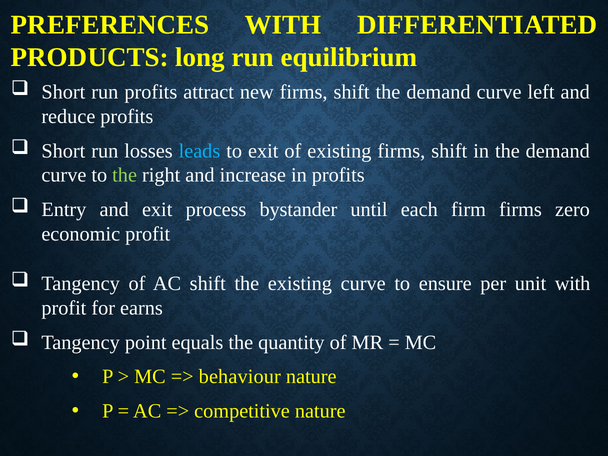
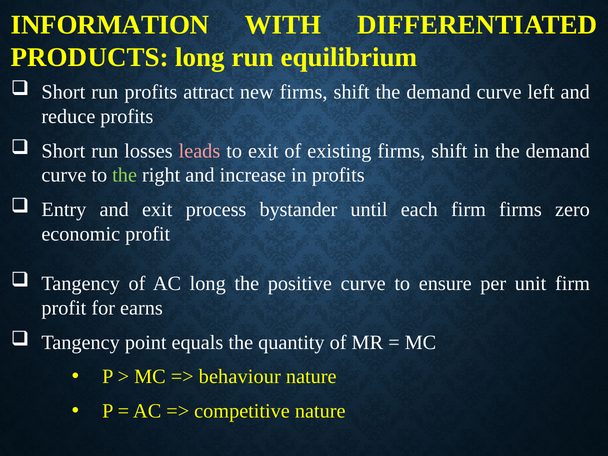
PREFERENCES: PREFERENCES -> INFORMATION (110, 25)
leads colour: light blue -> pink (199, 151)
AC shift: shift -> long (208, 284)
the existing: existing -> positive (300, 284)
unit with: with -> firm (572, 284)
